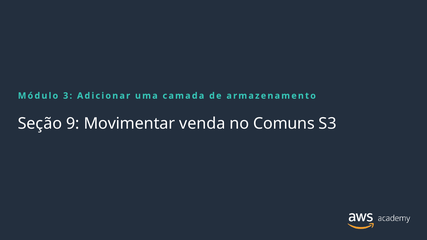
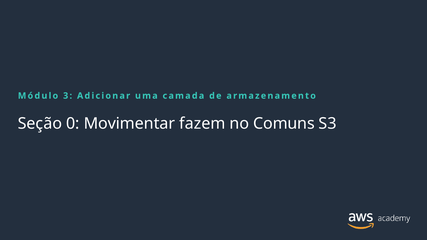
9: 9 -> 0 (73, 124)
venda: venda -> fazem (202, 124)
